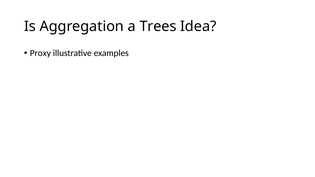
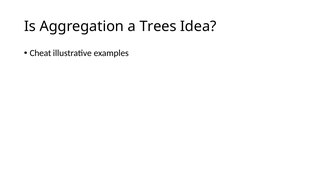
Proxy: Proxy -> Cheat (40, 53)
